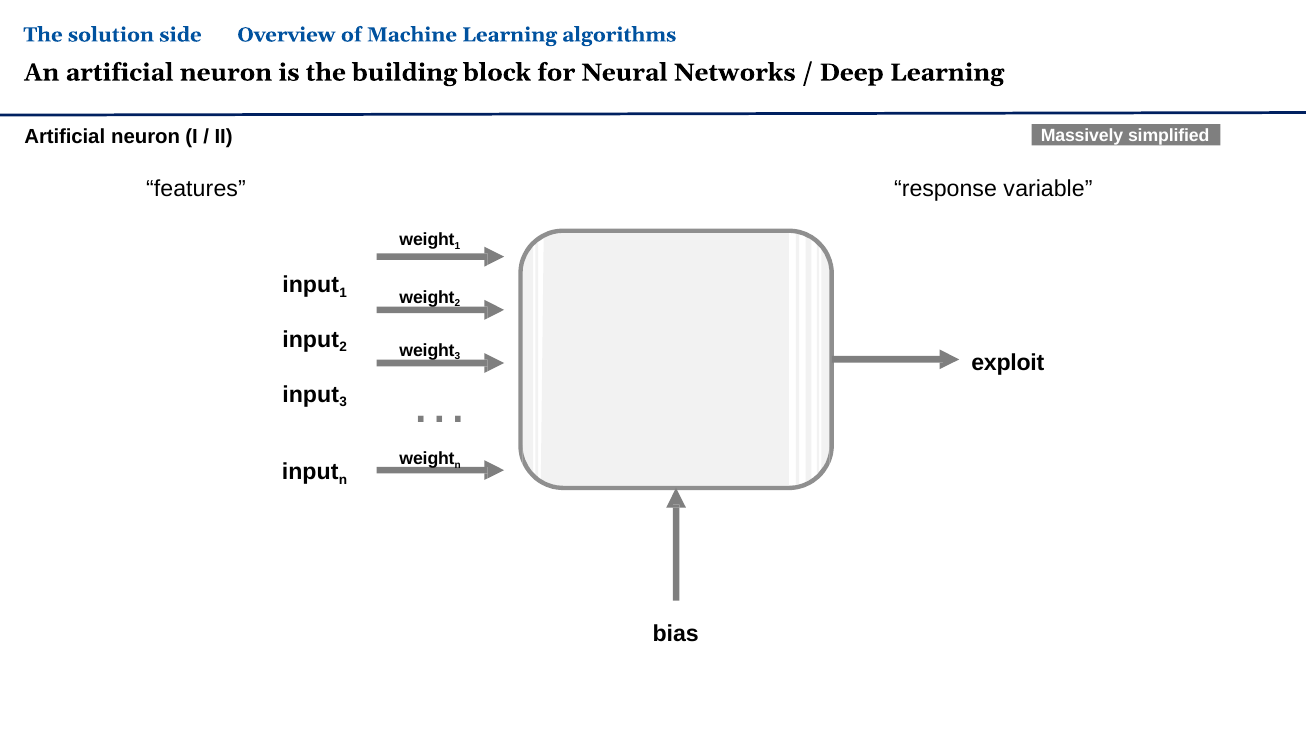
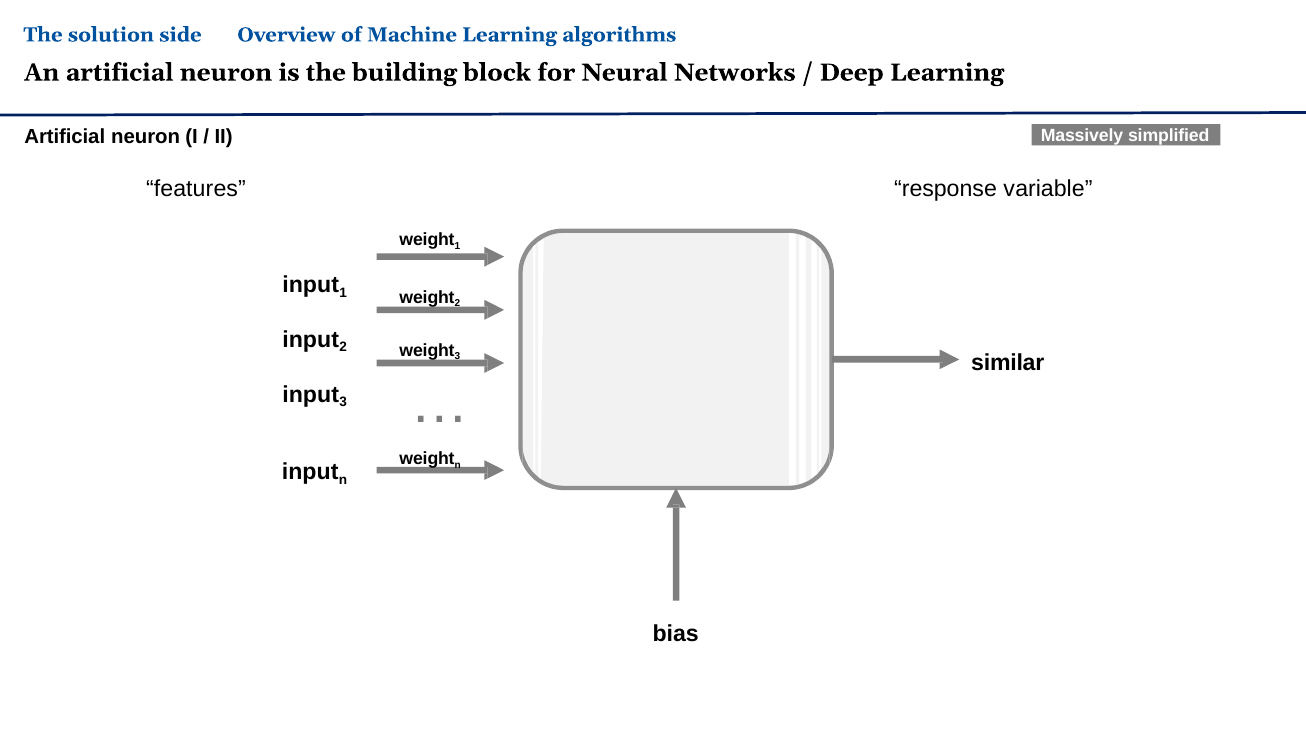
exploit: exploit -> similar (1008, 363)
